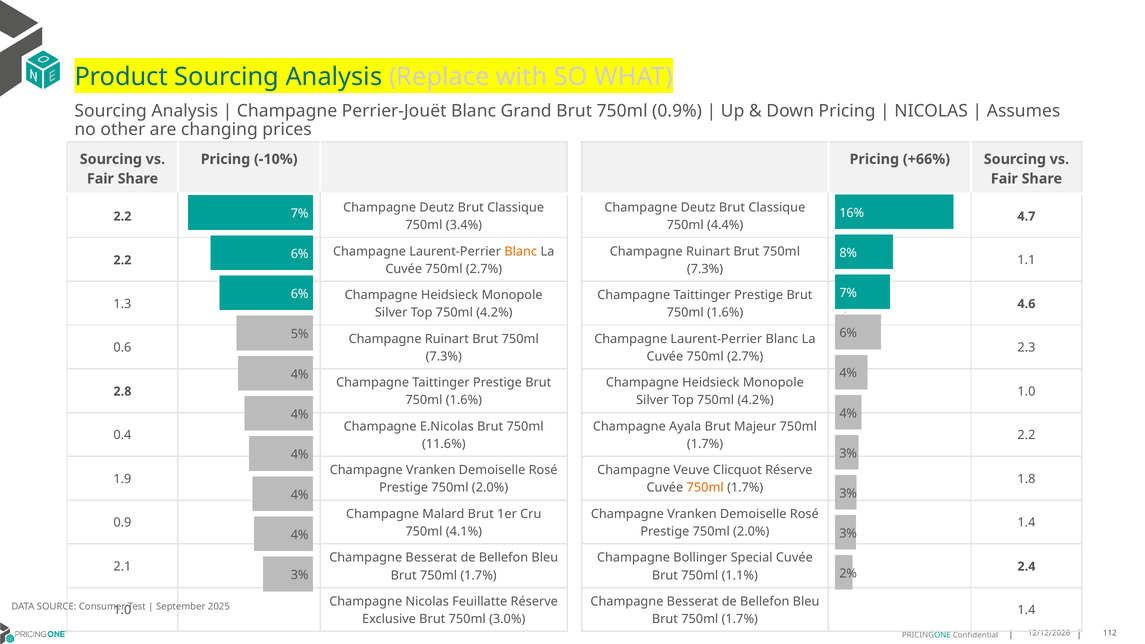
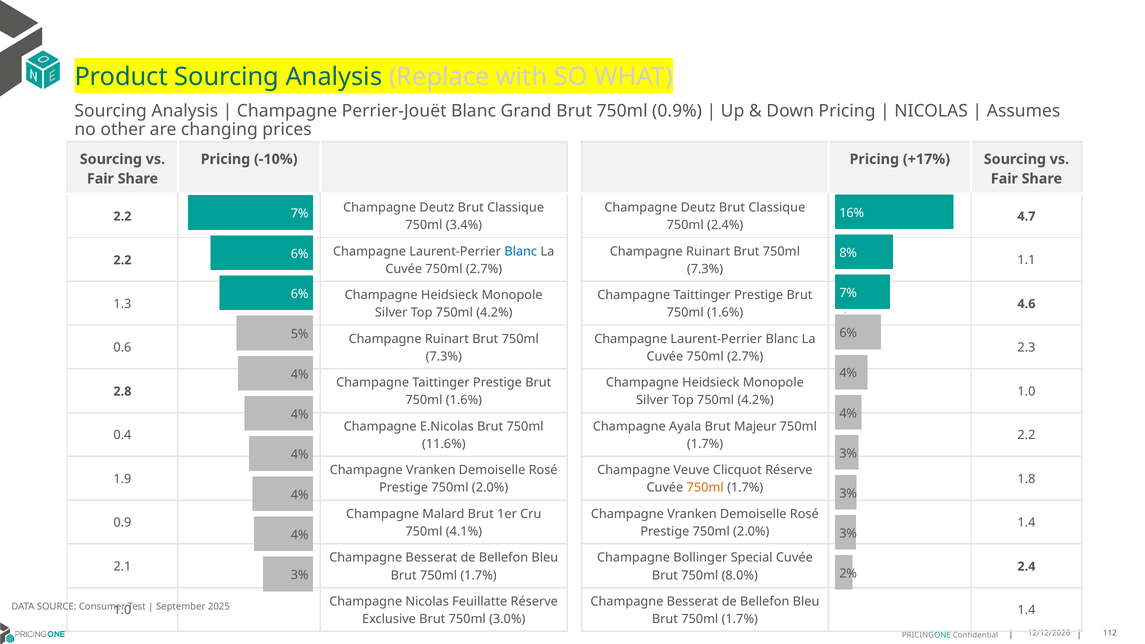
+66%: +66% -> +17% (926, 159)
4.4%: 4.4% -> 2.4% (725, 225)
Blanc colour: orange -> blue (521, 251)
1.1%: 1.1% -> 8.0% (740, 575)
